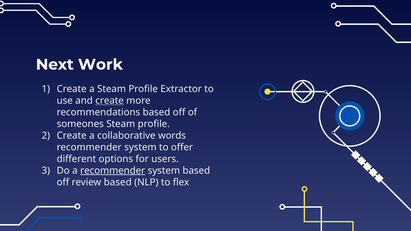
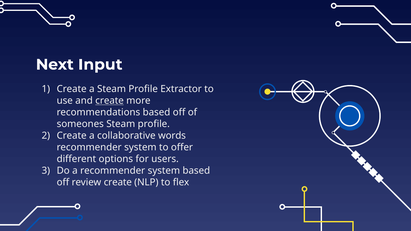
Work: Work -> Input (100, 65)
recommender underline: present -> none (113, 171)
review based: based -> create (118, 182)
